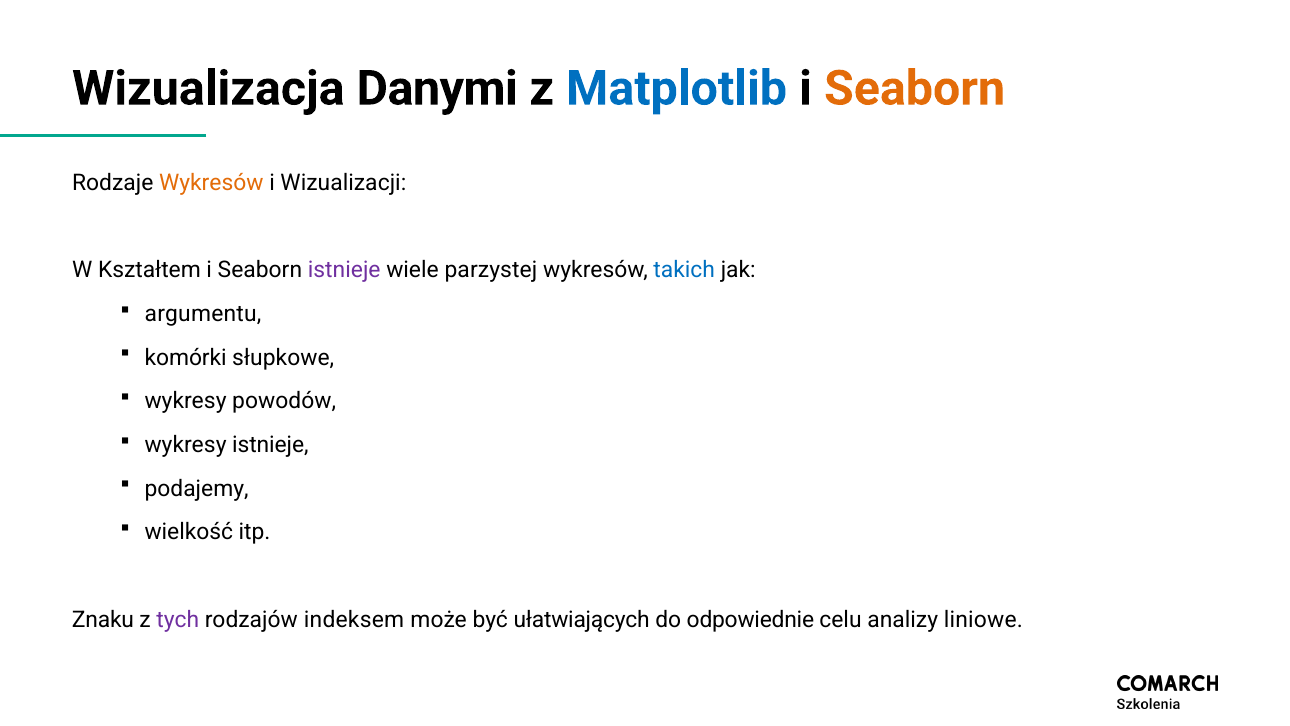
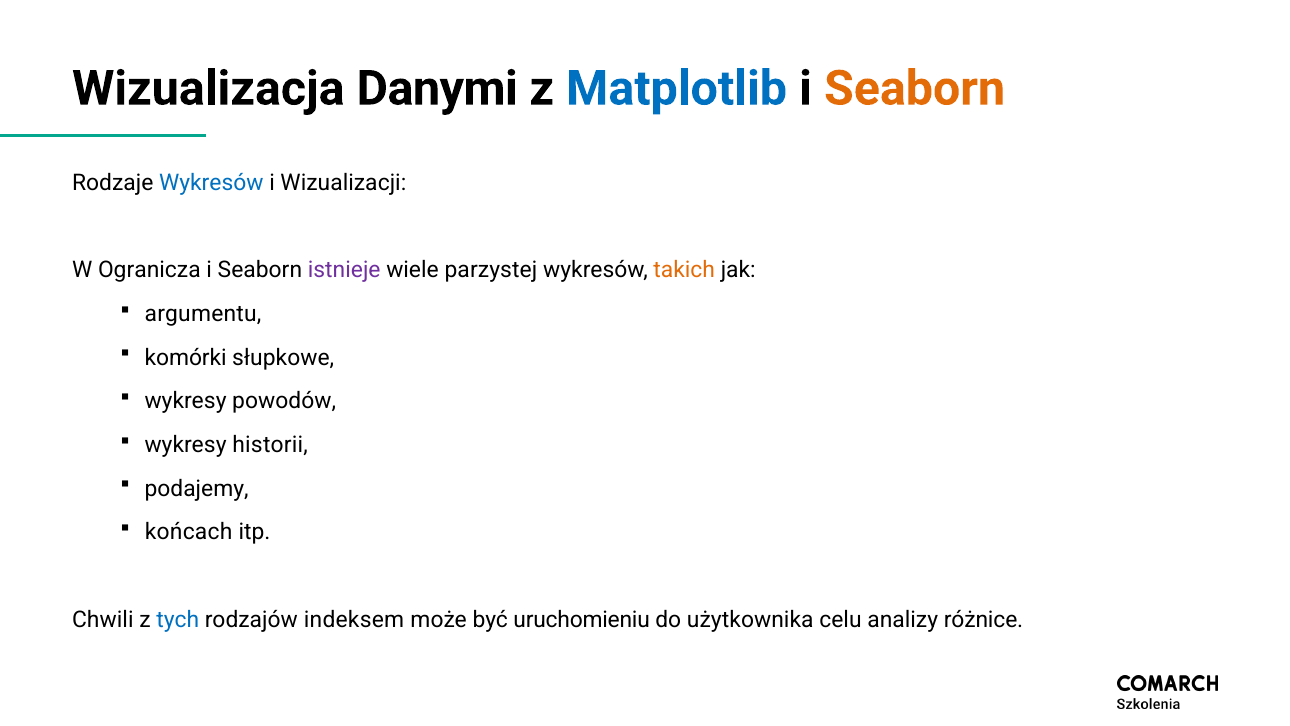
Wykresów colour: orange -> blue (211, 183)
Kształtem: Kształtem -> Ogranicza (149, 270)
takich colour: blue -> orange (684, 270)
wykresy istnieje: istnieje -> historii (270, 445)
wielkość: wielkość -> końcach (189, 532)
Znaku: Znaku -> Chwili (103, 619)
tych colour: purple -> blue (178, 619)
ułatwiających: ułatwiających -> uruchomieniu (582, 619)
odpowiednie: odpowiednie -> użytkownika (750, 619)
liniowe: liniowe -> różnice (984, 619)
